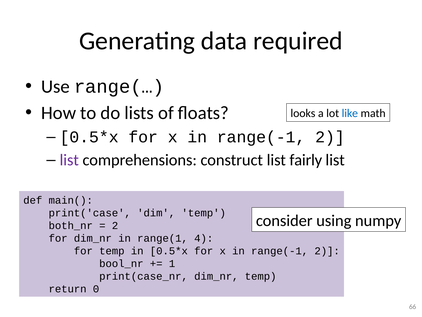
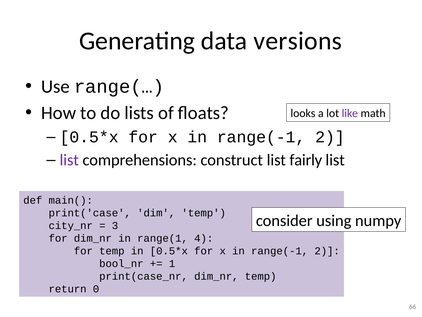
required: required -> versions (298, 41)
like colour: blue -> purple (350, 113)
both_nr: both_nr -> city_nr (71, 225)
2: 2 -> 3 (115, 225)
